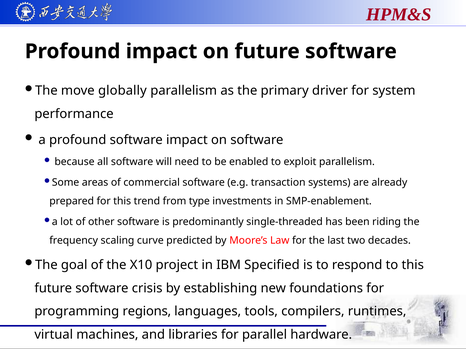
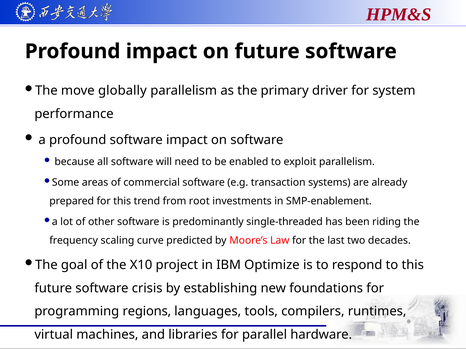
type: type -> root (199, 201)
Specified: Specified -> Optimize (272, 265)
